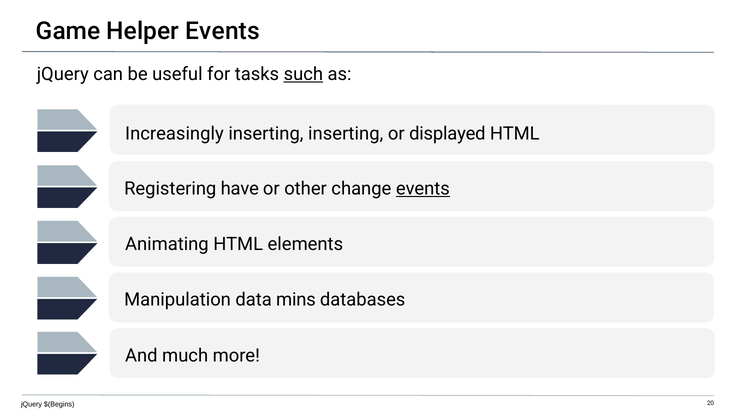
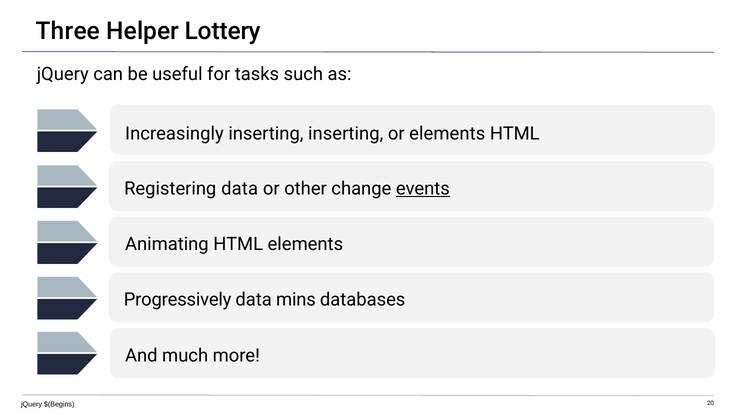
Game: Game -> Three (68, 31)
Helper Events: Events -> Lottery (223, 31)
such underline: present -> none (303, 74)
or displayed: displayed -> elements (447, 134)
Registering have: have -> data (240, 189)
Manipulation: Manipulation -> Progressively (178, 300)
